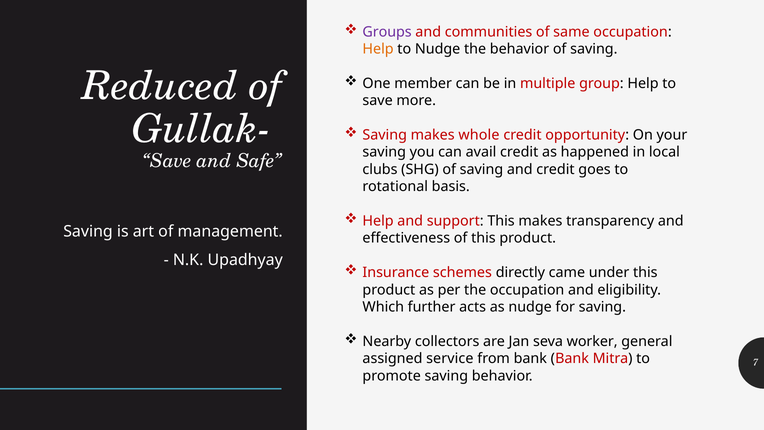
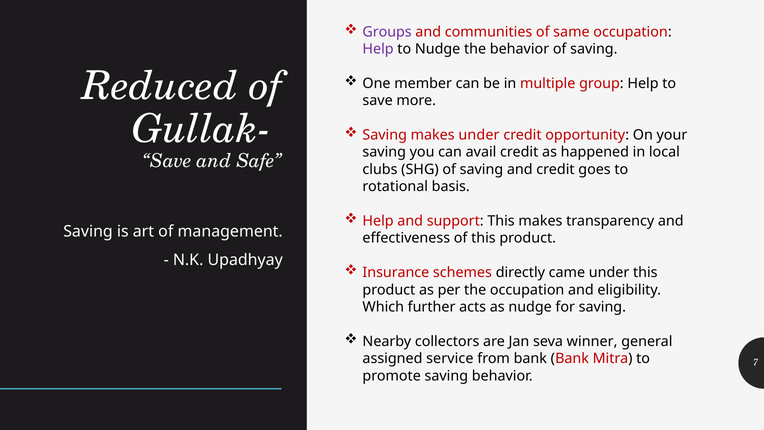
Help colour: orange -> purple (378, 49)
makes whole: whole -> under (479, 135)
worker: worker -> winner (592, 341)
